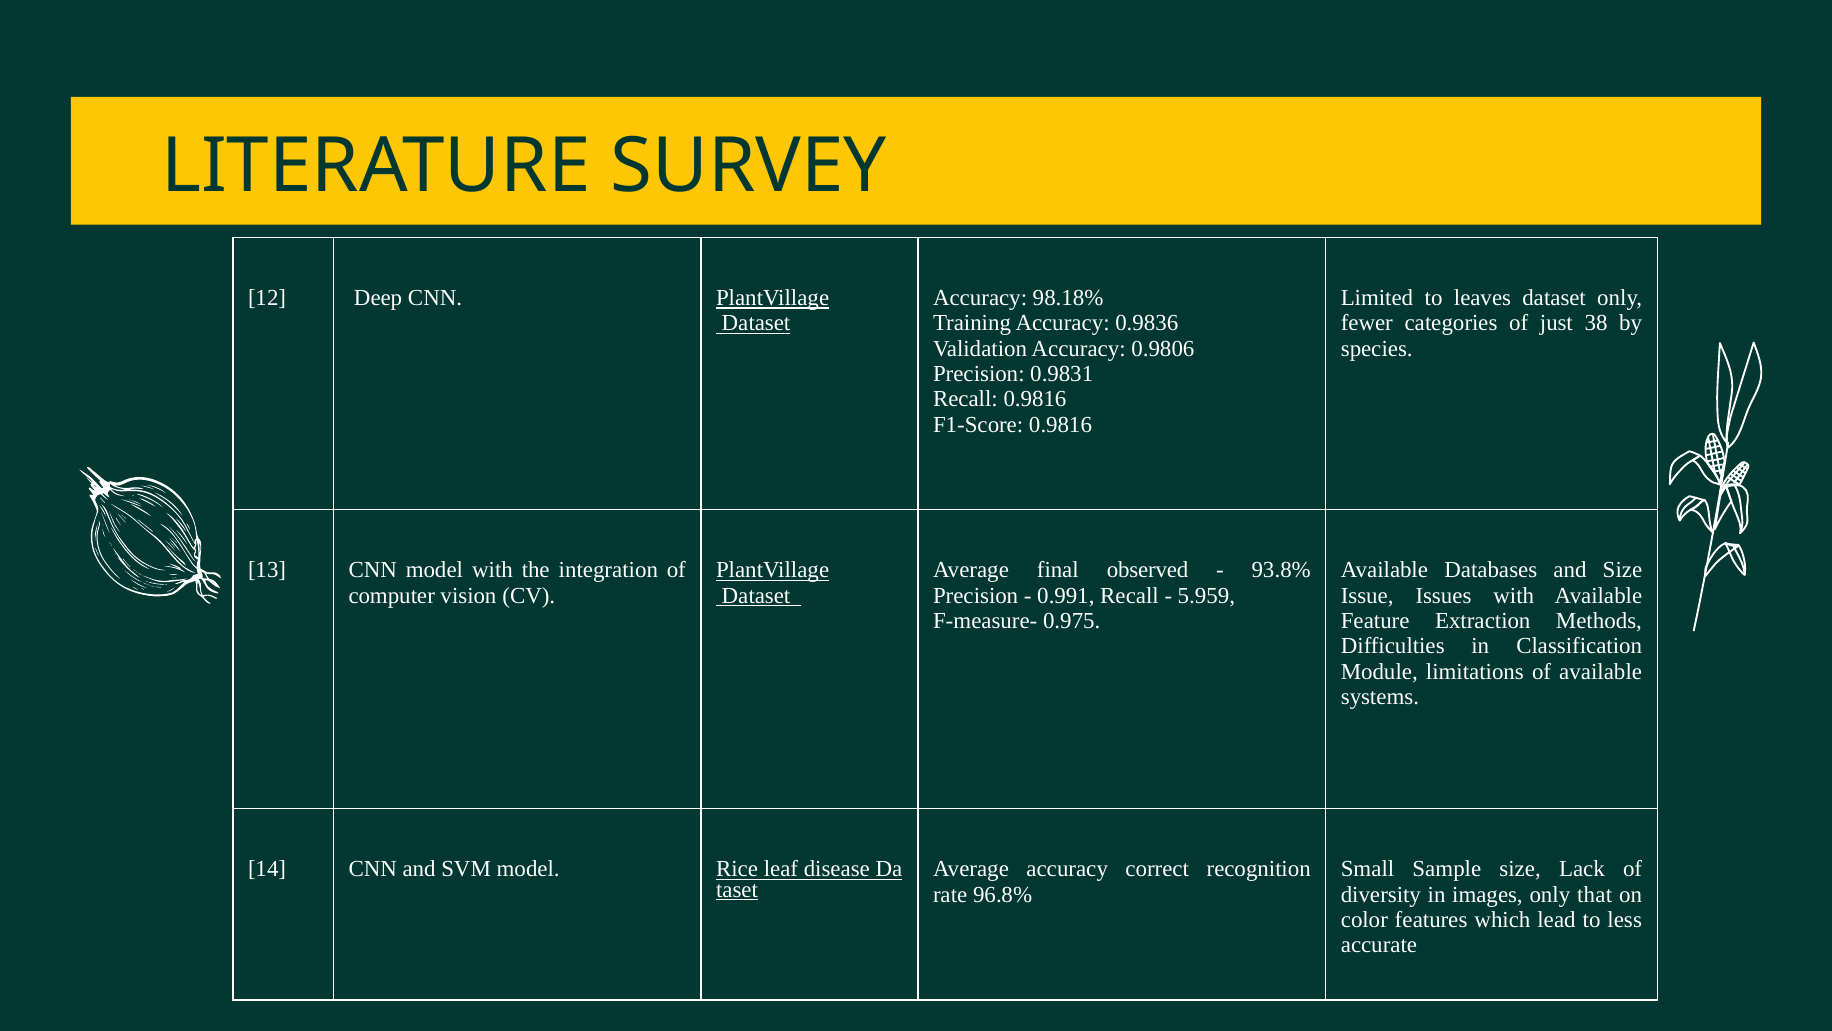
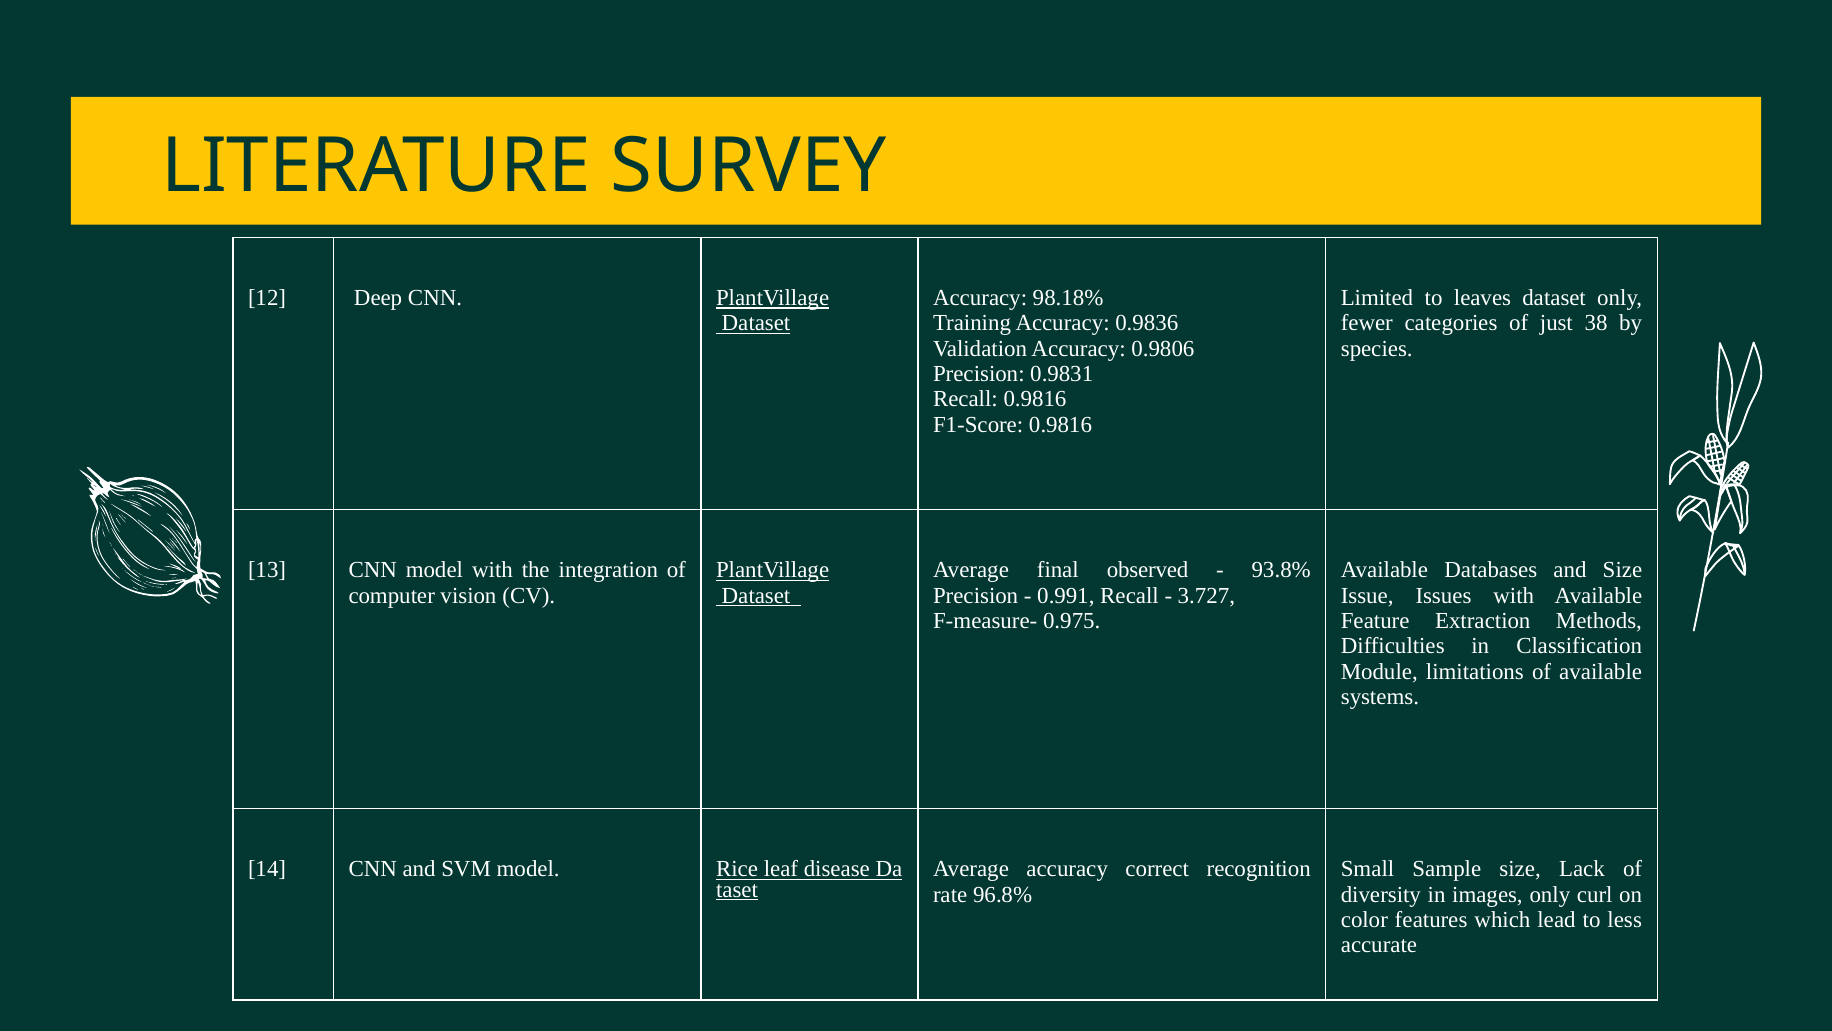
5.959: 5.959 -> 3.727 (1206, 595)
that: that -> curl (1595, 894)
